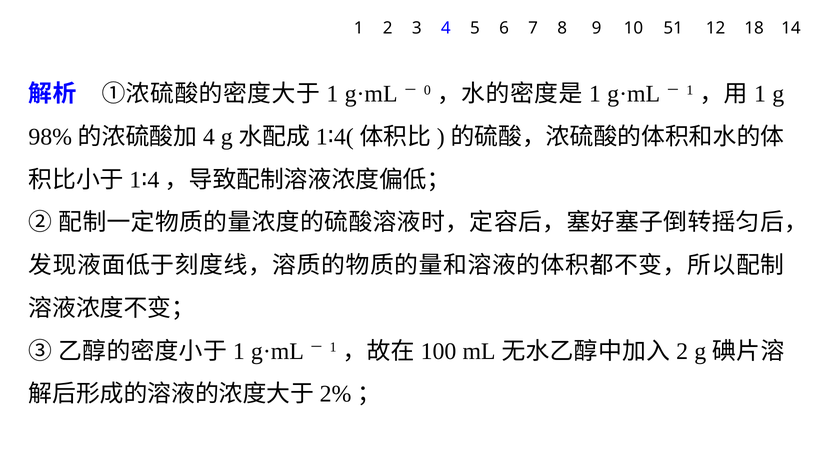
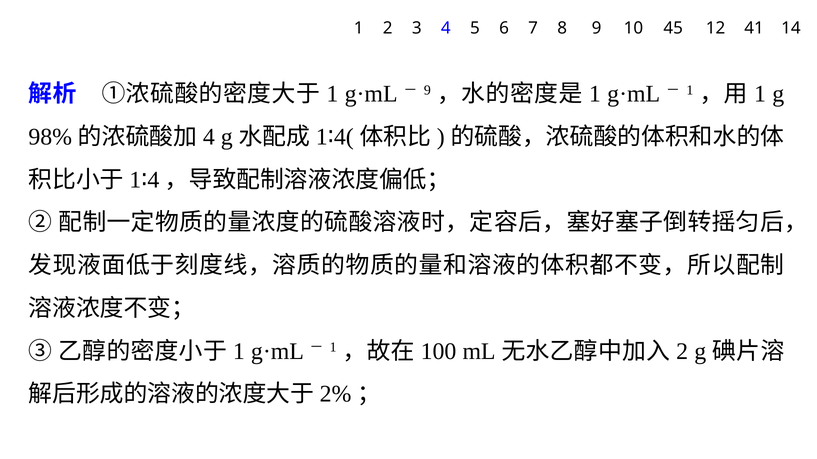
51: 51 -> 45 (673, 28)
18: 18 -> 41 (754, 28)
0: 0 -> 9 (427, 90)
